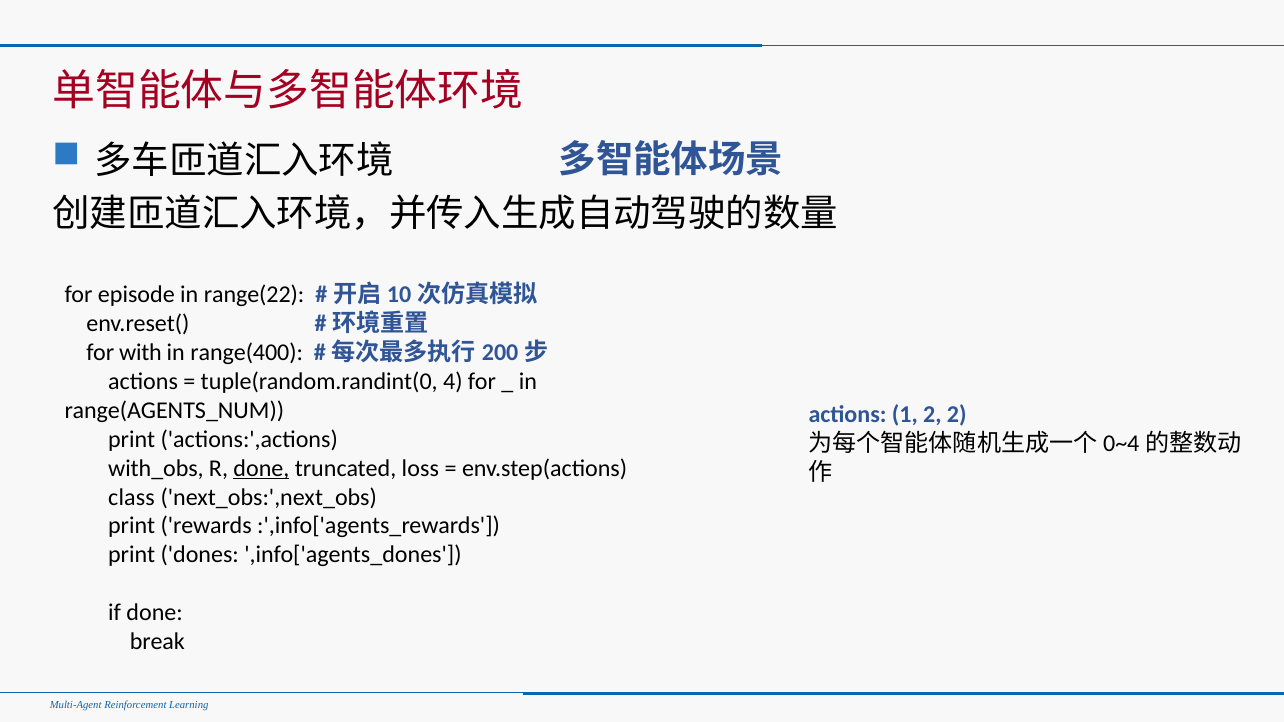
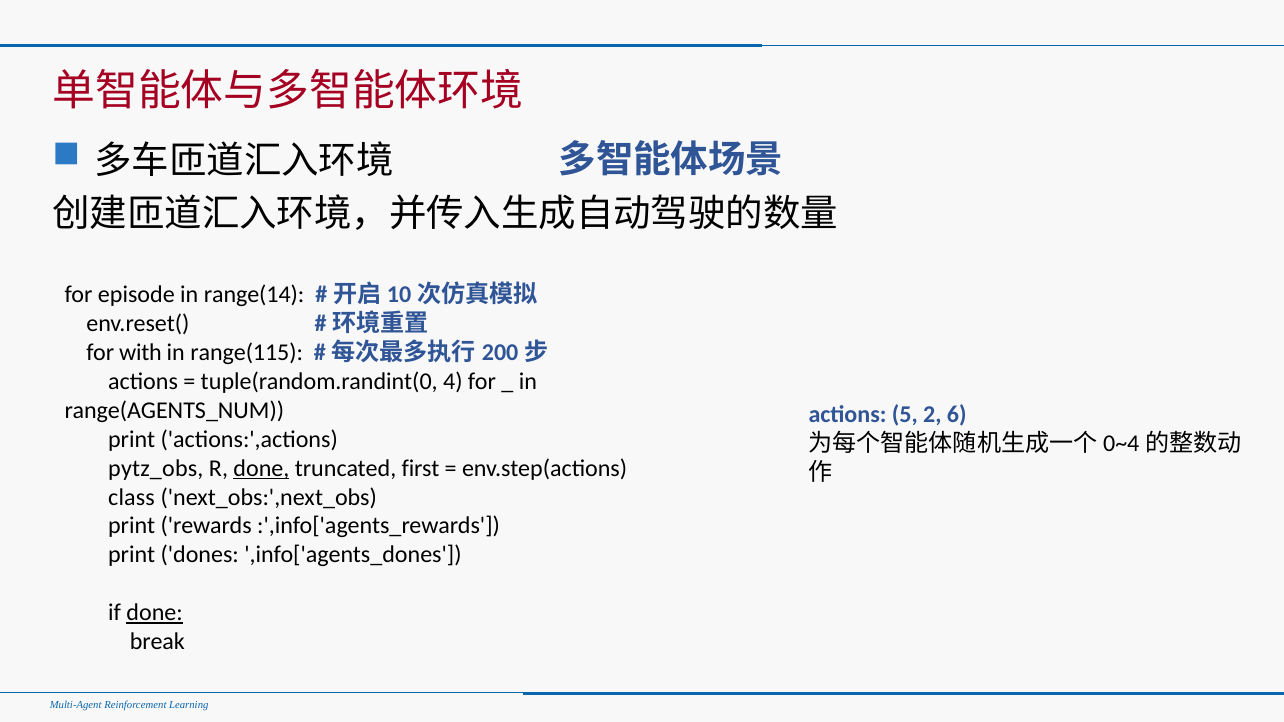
range(22: range(22 -> range(14 (254, 295)
range(400: range(400 -> range(115 (247, 353)
1: 1 -> 5 (905, 415)
2 2: 2 -> 6 (957, 415)
with_obs: with_obs -> pytz_obs (156, 468)
loss: loss -> first (421, 468)
done underline: none -> present (155, 613)
